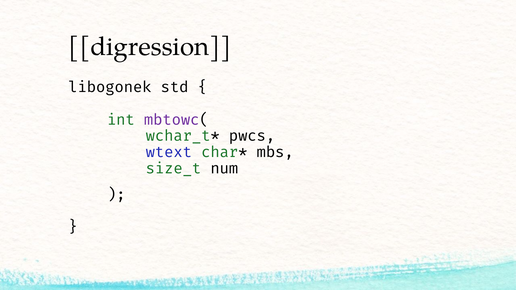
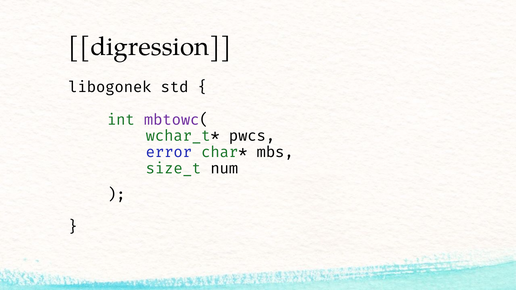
wtext: wtext -> error (169, 152)
